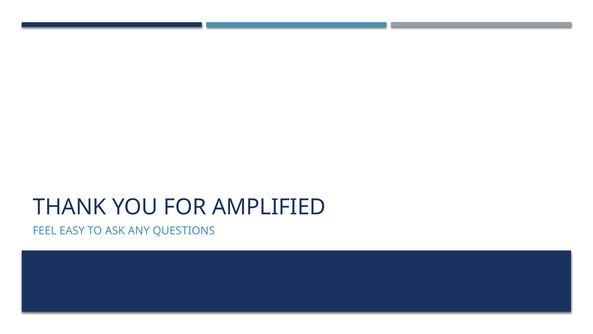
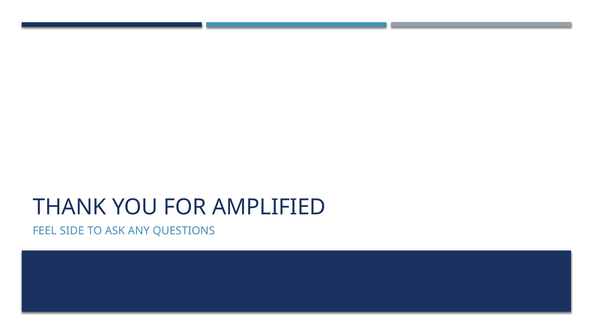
EASY: EASY -> SIDE (72, 231)
